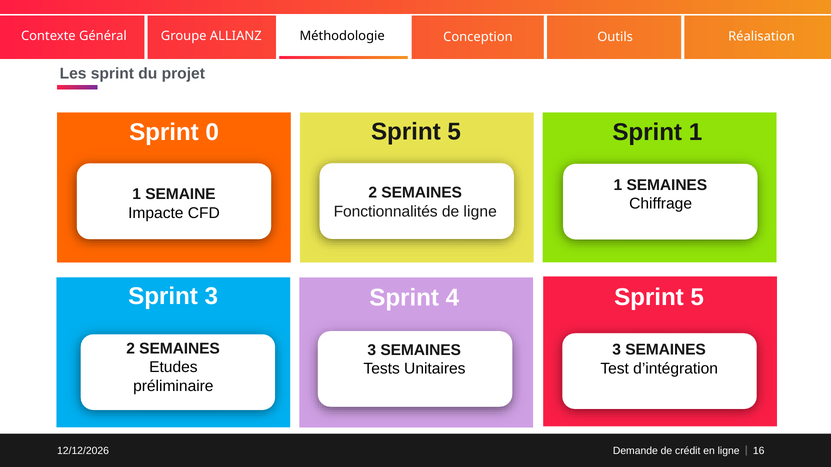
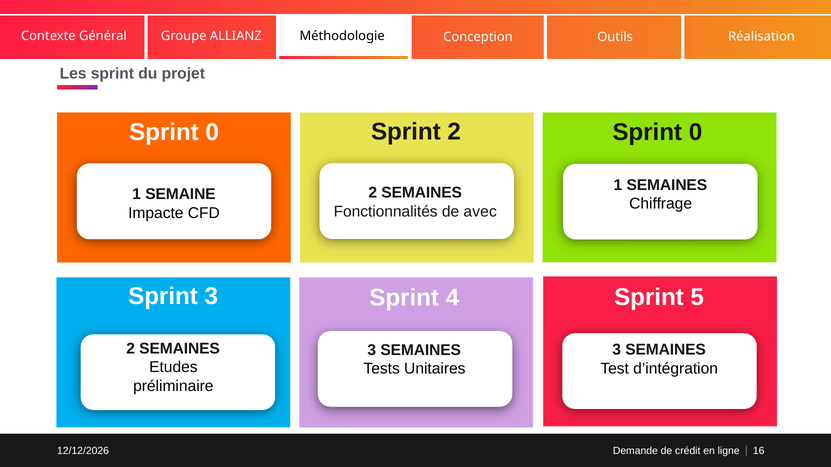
5: 5 -> 2 (454, 132)
1: 1 -> 0 (696, 132)
de ligne: ligne -> avec (480, 212)
